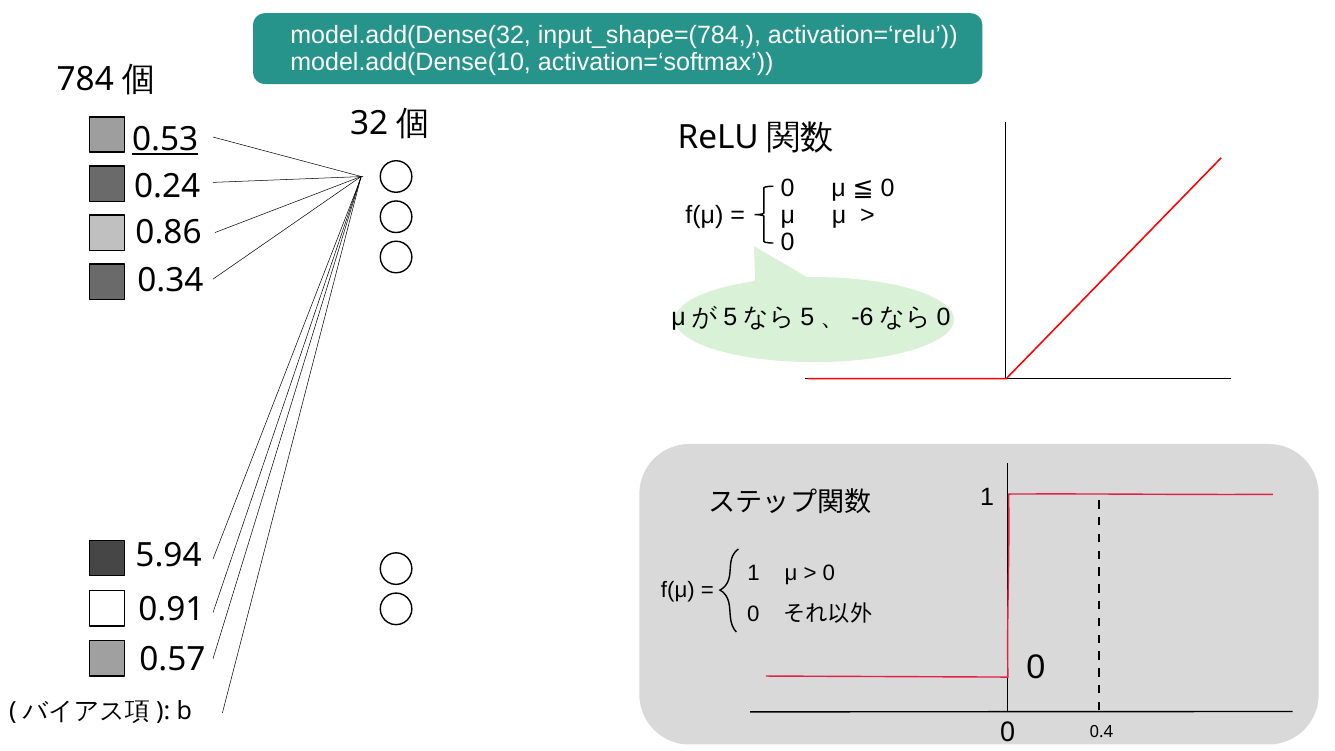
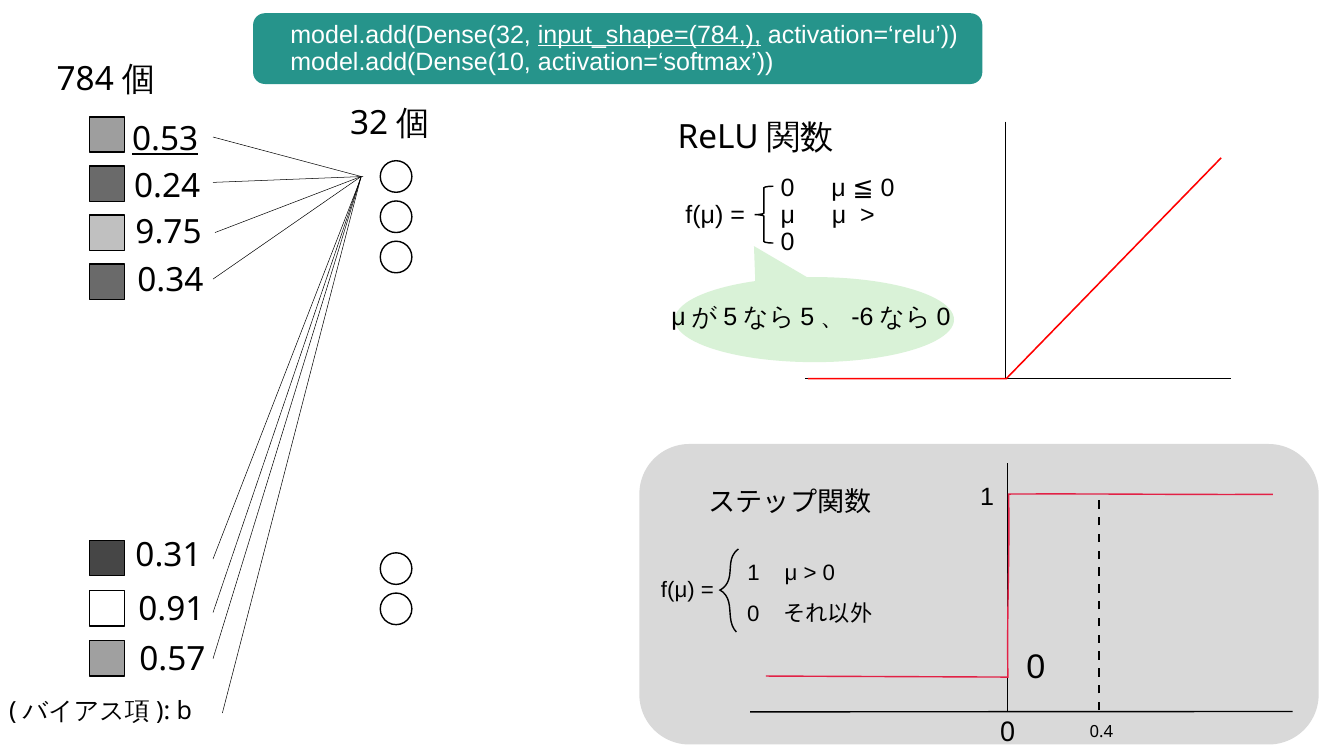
input_shape=(784 underline: none -> present (649, 35)
0.86: 0.86 -> 9.75 (169, 232)
5.94: 5.94 -> 0.31 (169, 556)
